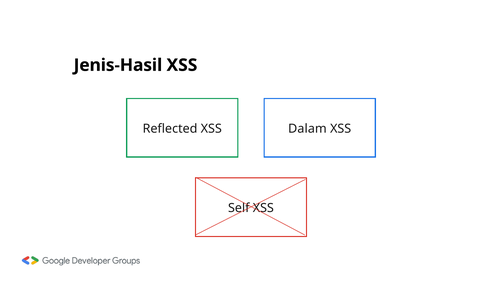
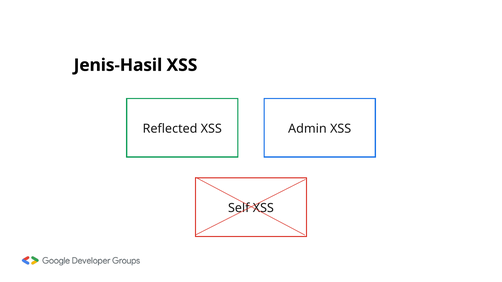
Dalam: Dalam -> Admin (307, 129)
